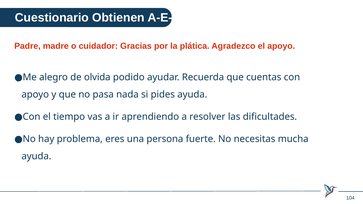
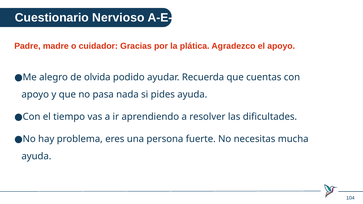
Obtienen: Obtienen -> Nervioso (118, 18)
